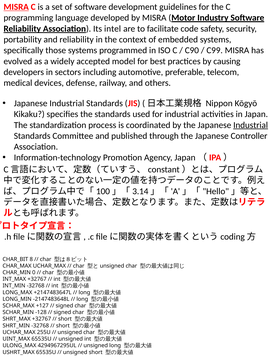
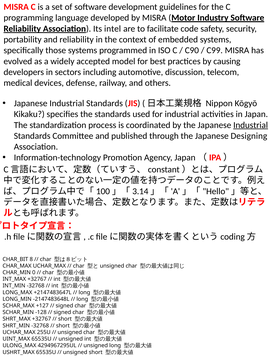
MISRA underline: present -> none (16, 7)
preferable: preferable -> discussion (185, 72)
Controller: Controller -> Designing (249, 136)
